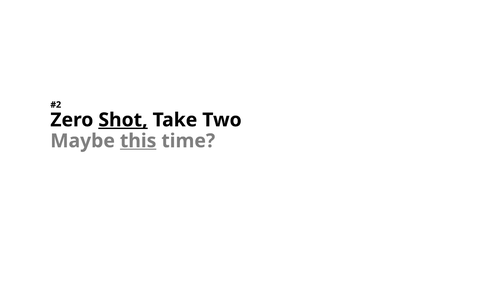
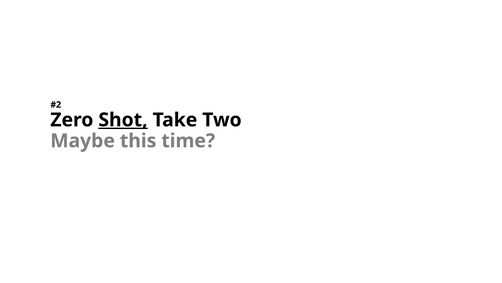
this underline: present -> none (138, 141)
